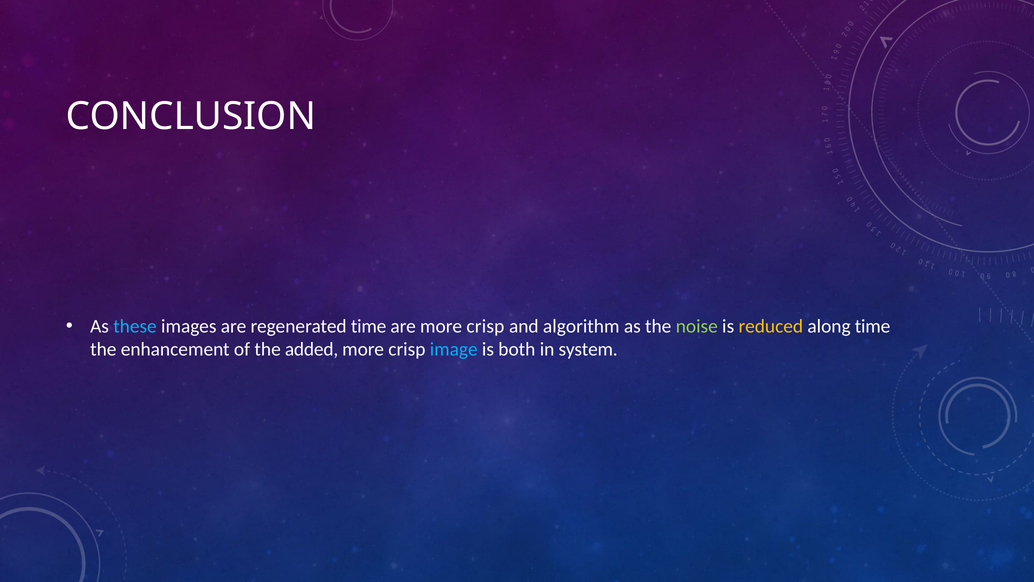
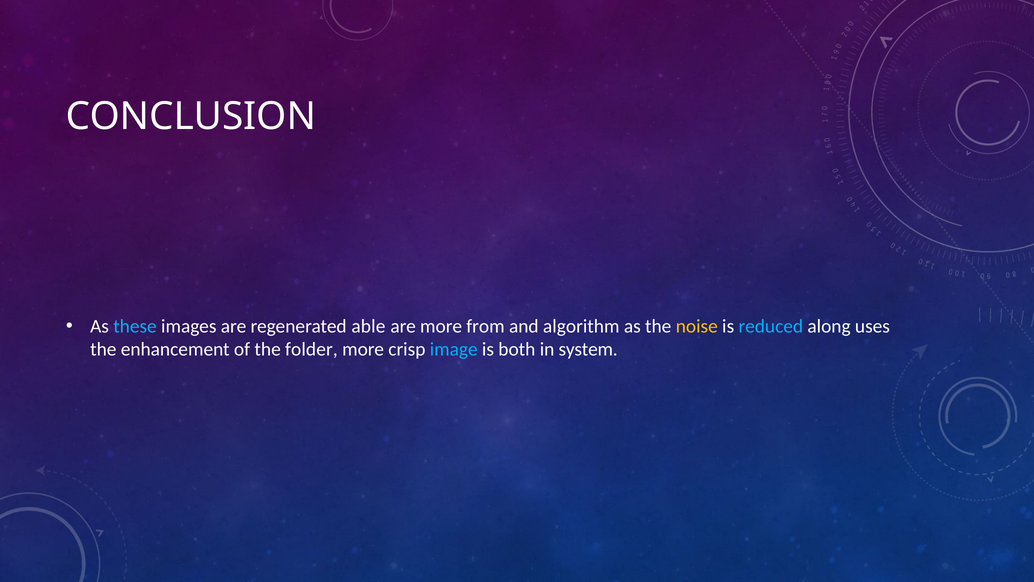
regenerated time: time -> able (368, 326)
are more crisp: crisp -> from (486, 326)
noise colour: light green -> yellow (697, 326)
reduced colour: yellow -> light blue (771, 326)
along time: time -> uses (872, 326)
added: added -> folder (311, 349)
